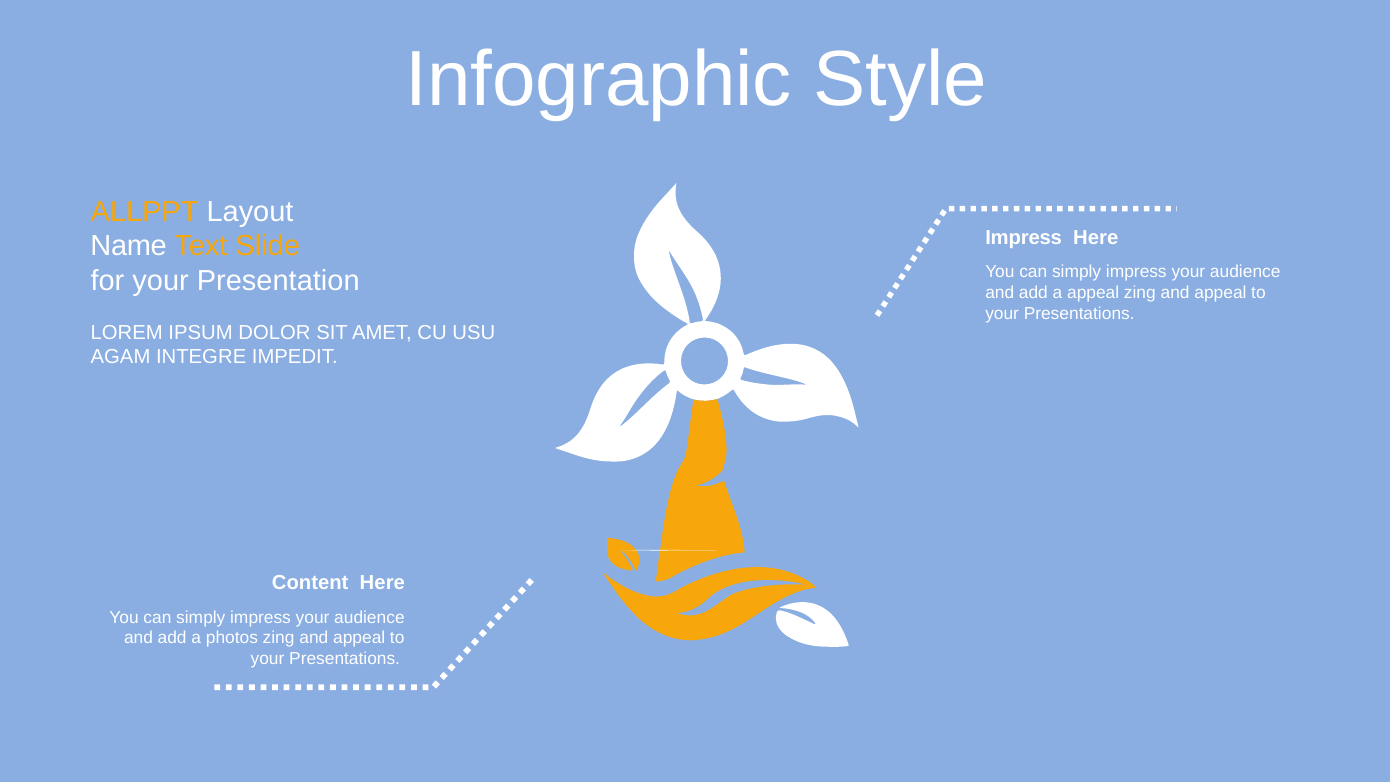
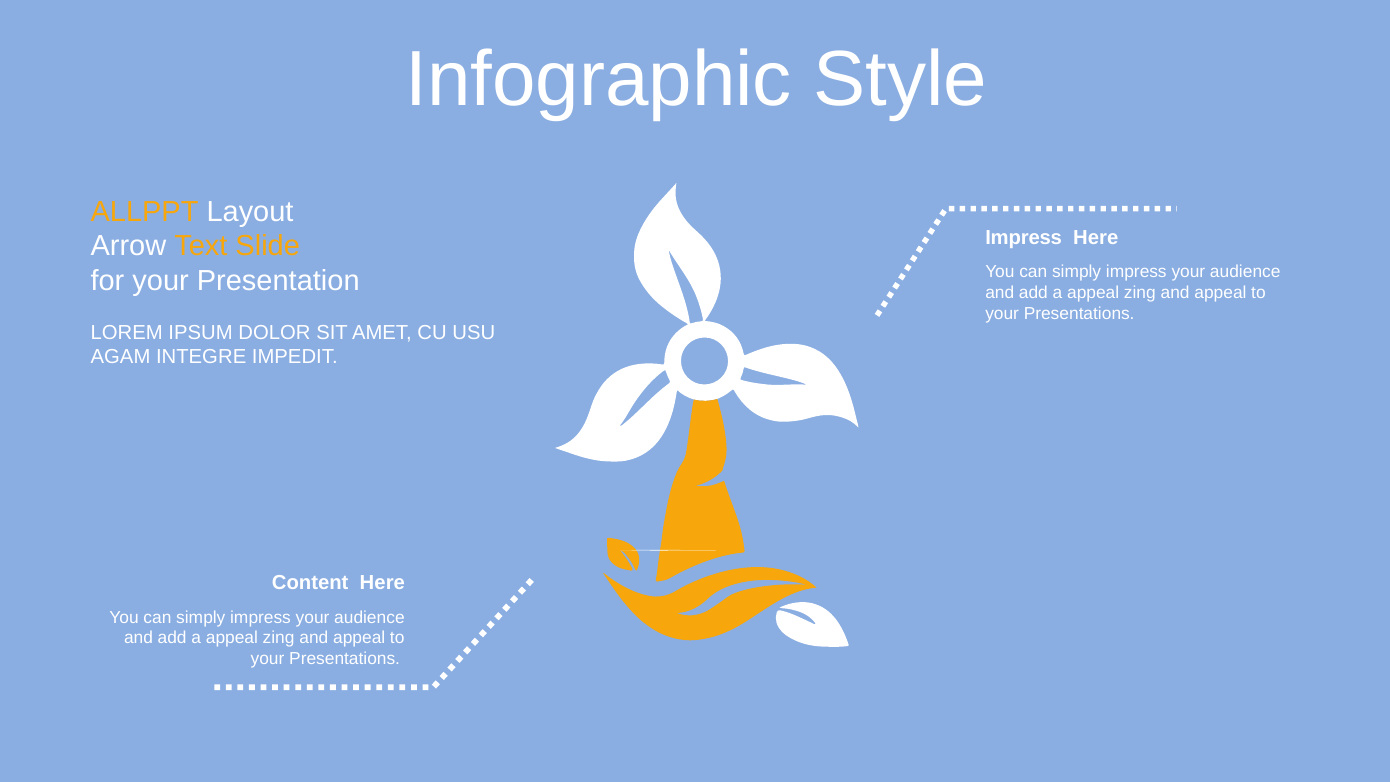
Name: Name -> Arrow (128, 246)
photos: photos -> appeal (232, 638)
